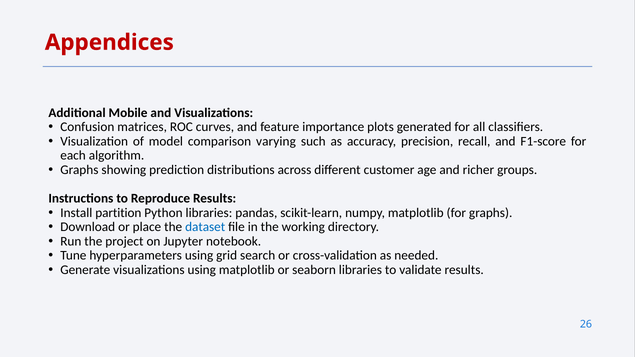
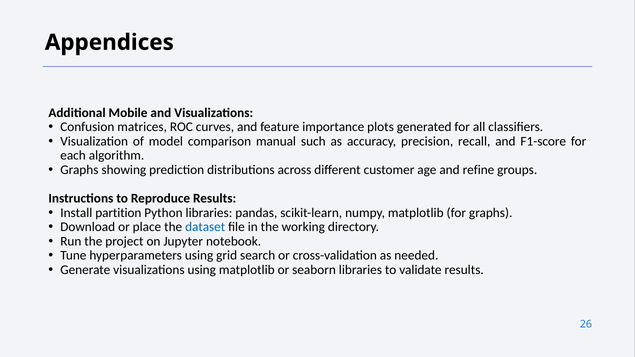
Appendices colour: red -> black (109, 42)
varying: varying -> manual (276, 141)
richer: richer -> refine (478, 170)
